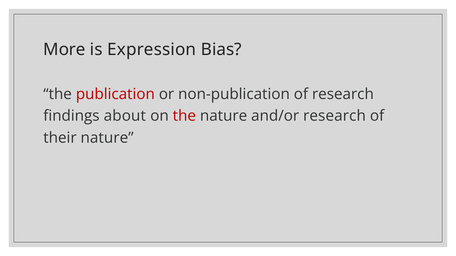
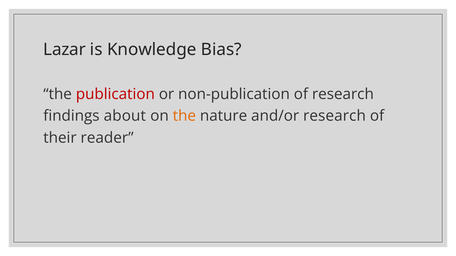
More: More -> Lazar (65, 50)
Expression: Expression -> Knowledge (152, 50)
the colour: red -> orange (184, 116)
their nature: nature -> reader (107, 138)
